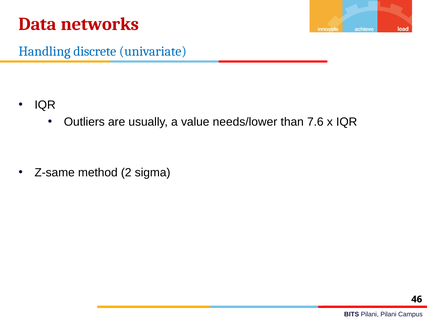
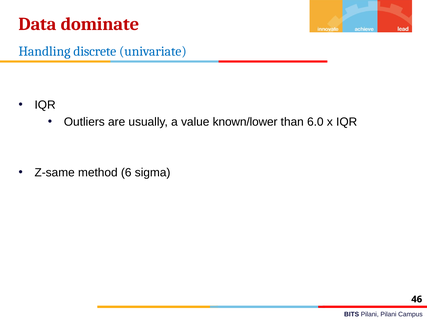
networks: networks -> dominate (100, 24)
needs/lower: needs/lower -> known/lower (245, 122)
7.6: 7.6 -> 6.0 (315, 122)
2: 2 -> 6 (126, 173)
